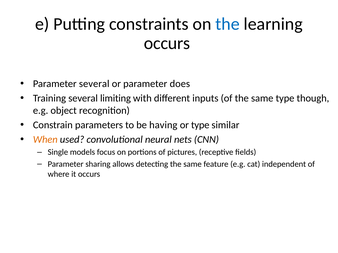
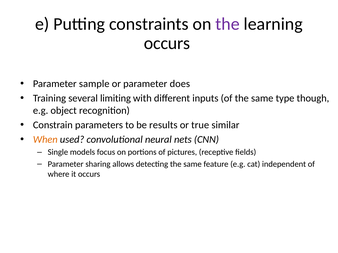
the colour: blue -> purple (228, 24)
Parameter several: several -> sample (94, 84)
having: having -> results (163, 125)
or type: type -> true (200, 125)
